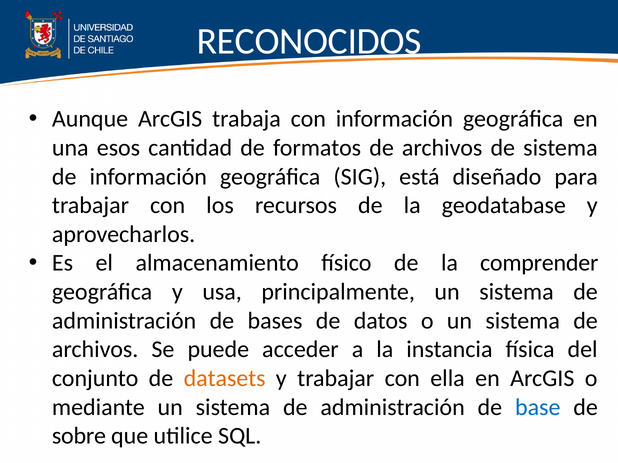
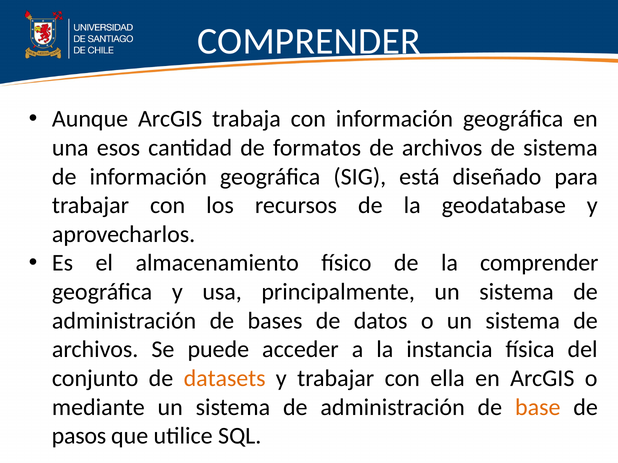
RECONOCIDOS: RECONOCIDOS -> COMPRENDER (309, 41)
base colour: blue -> orange (538, 408)
sobre: sobre -> pasos (79, 436)
